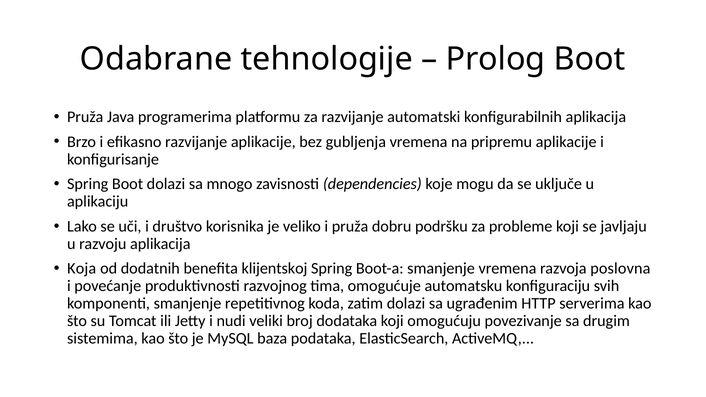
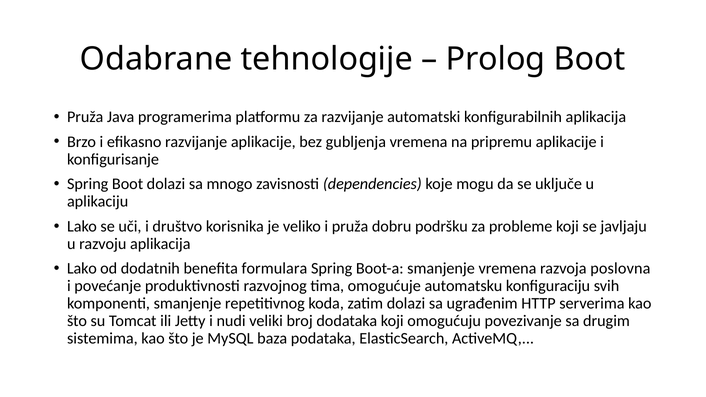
Koja: Koja -> Lako (82, 269)
klijentskoj: klijentskoj -> formulara (274, 269)
